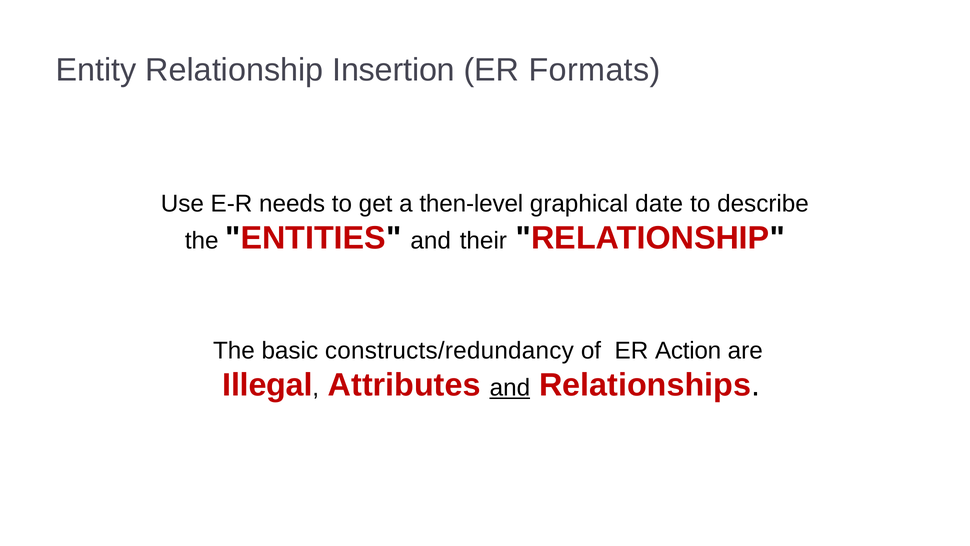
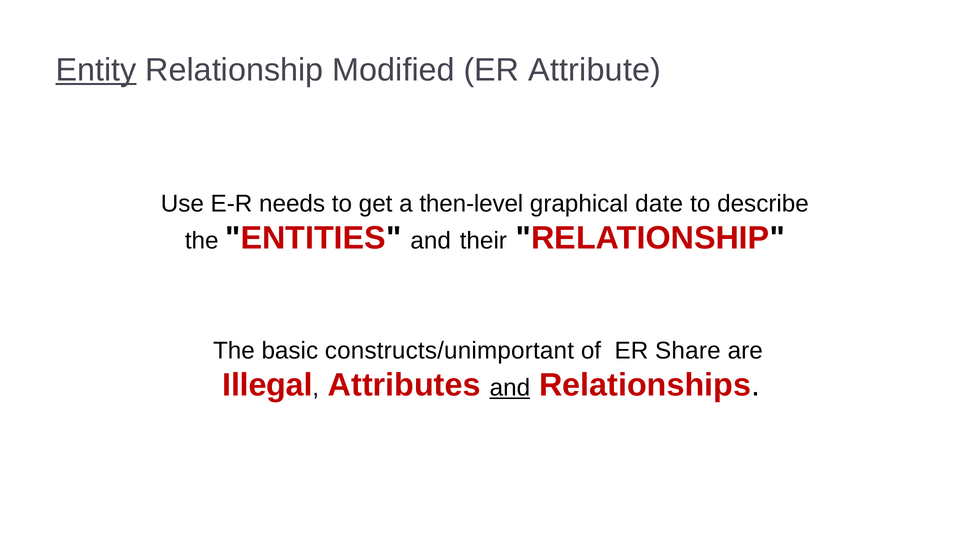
Entity underline: none -> present (96, 70)
Insertion: Insertion -> Modified (394, 70)
Formats: Formats -> Attribute (595, 70)
constructs/redundancy: constructs/redundancy -> constructs/unimportant (449, 350)
Action: Action -> Share (688, 350)
